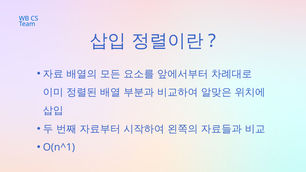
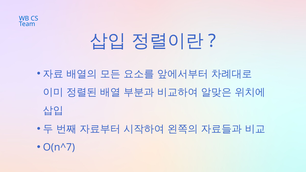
O(n^1: O(n^1 -> O(n^7 (59, 147)
